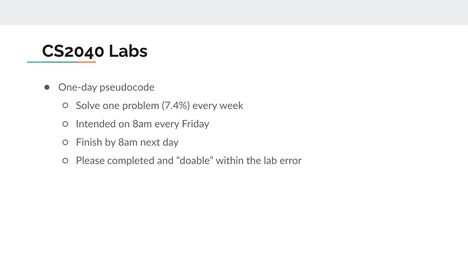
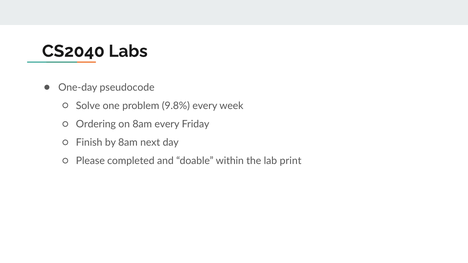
7.4%: 7.4% -> 9.8% (176, 106)
Intended: Intended -> Ordering (96, 124)
error: error -> print (291, 161)
